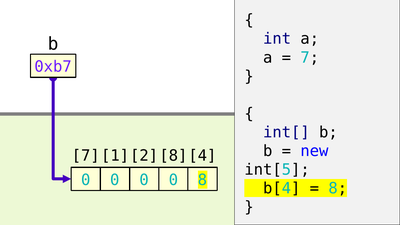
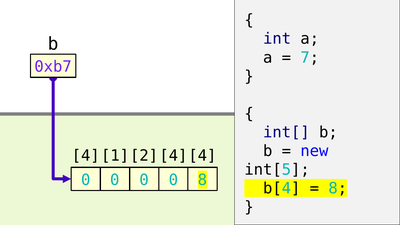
7: 7 -> 4 (86, 156)
8: 8 -> 4 (173, 156)
